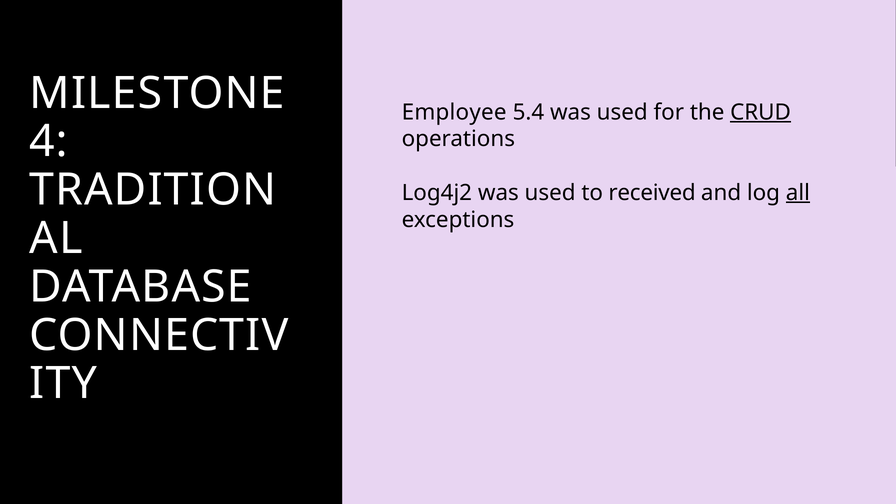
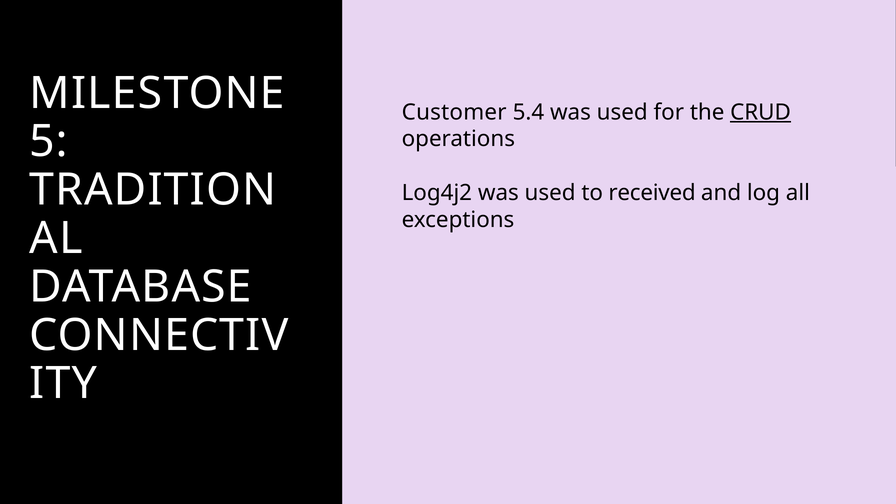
Employee: Employee -> Customer (454, 112)
4: 4 -> 5 (48, 142)
all underline: present -> none (798, 193)
